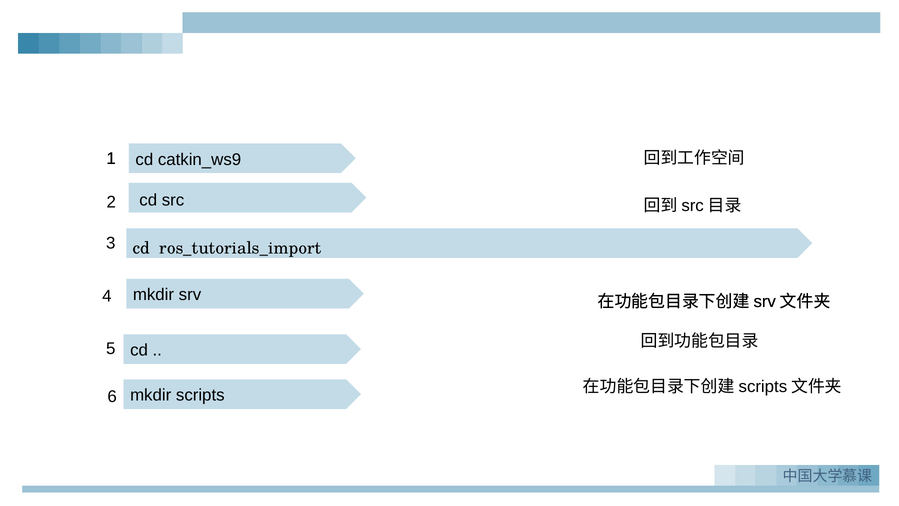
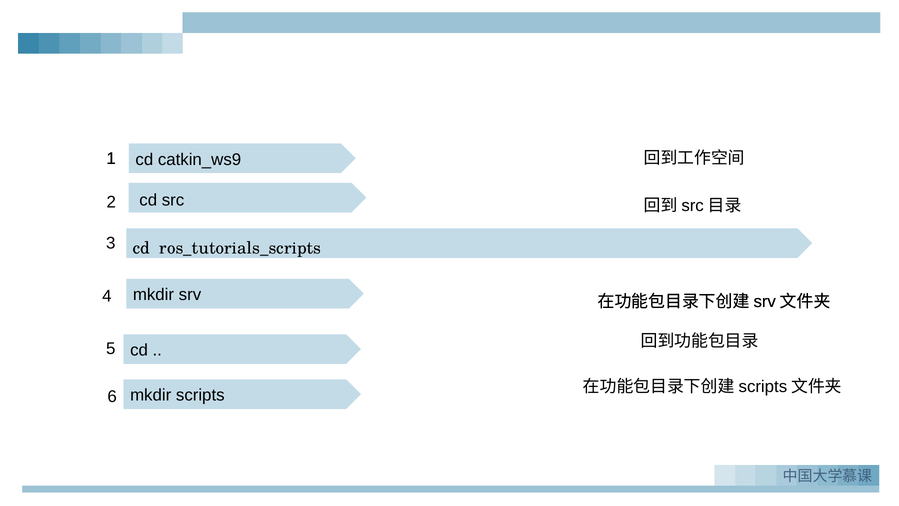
ros_tutorials_import: ros_tutorials_import -> ros_tutorials_scripts (240, 248)
